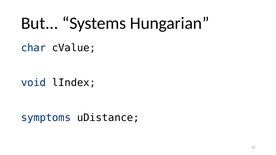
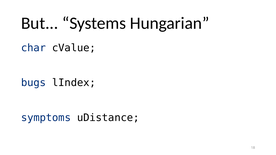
void: void -> bugs (33, 83)
